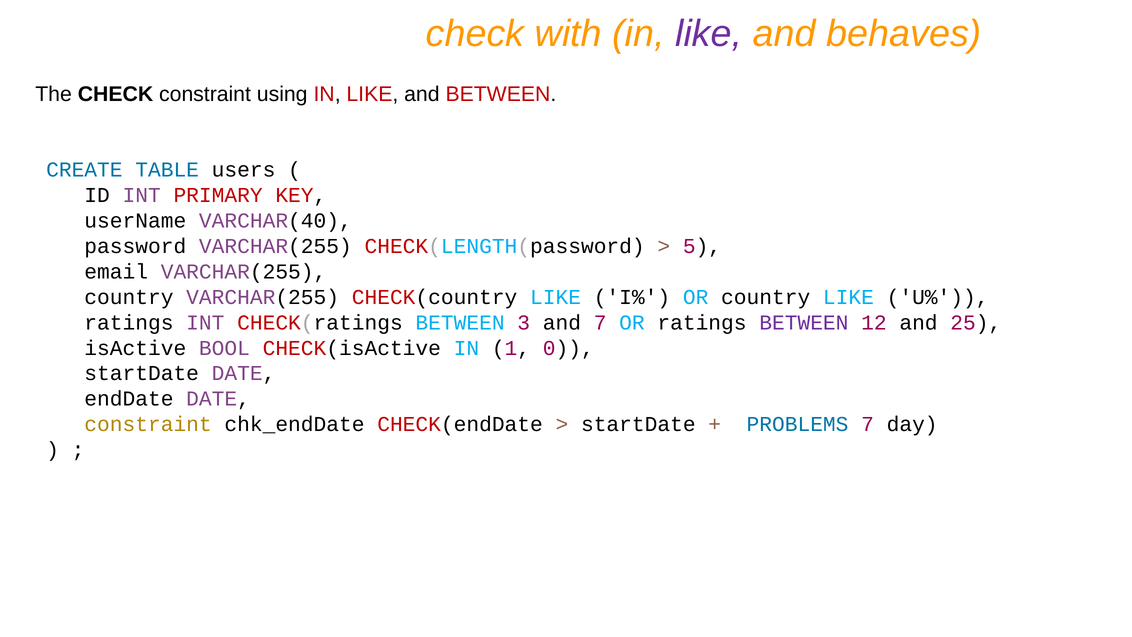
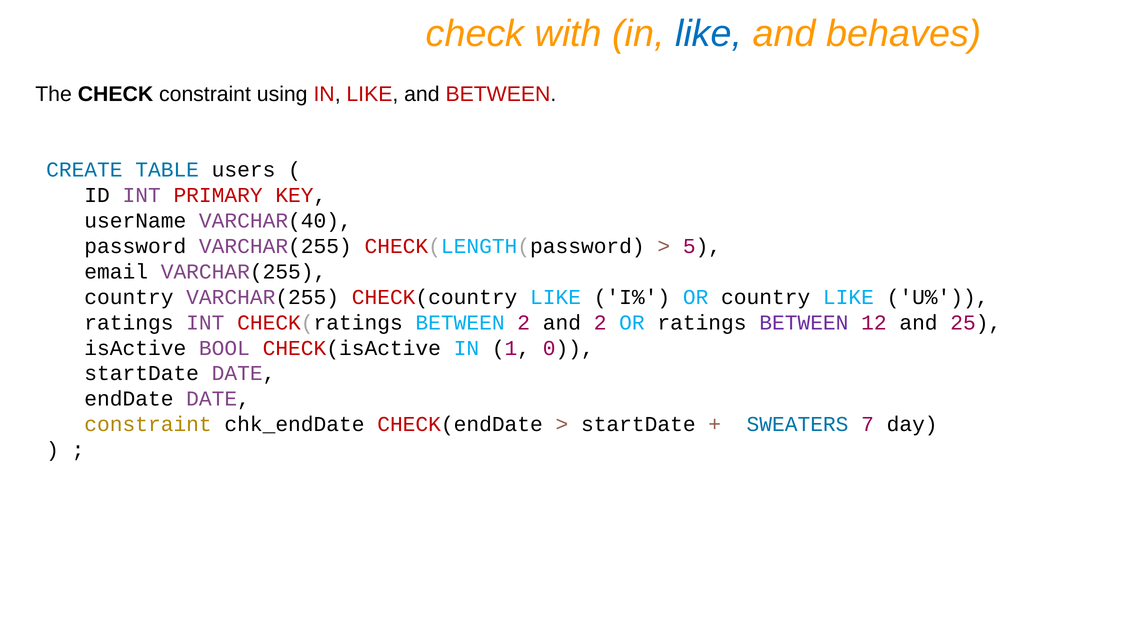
like colour: purple -> blue (709, 34)
BETWEEN 3: 3 -> 2 (524, 322)
and 7: 7 -> 2 (600, 322)
PROBLEMS: PROBLEMS -> SWEATERS (798, 424)
